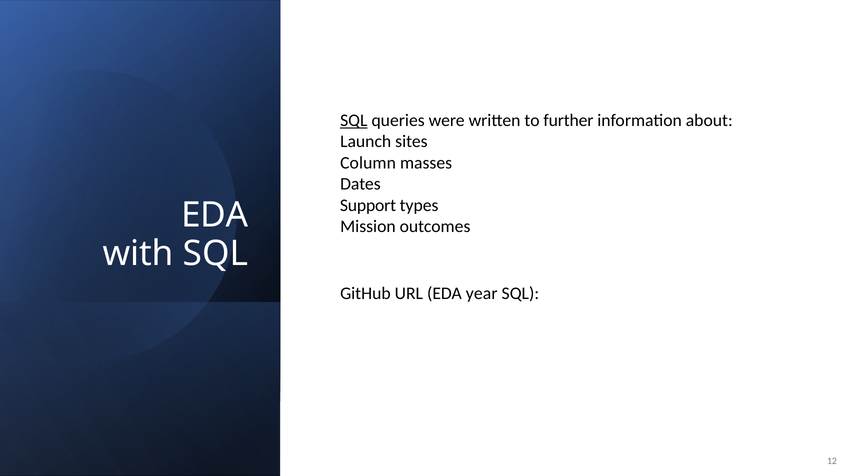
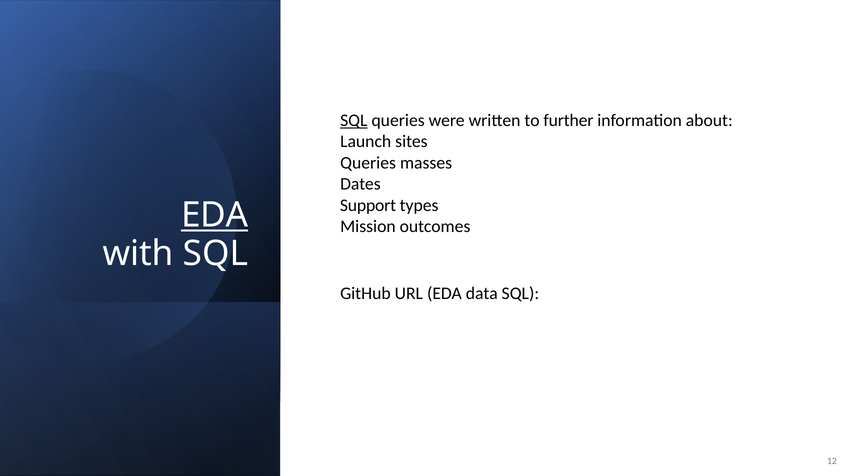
Column: Column -> Queries (368, 163)
EDA underline: none -> present (215, 215)
year: year -> data (482, 293)
